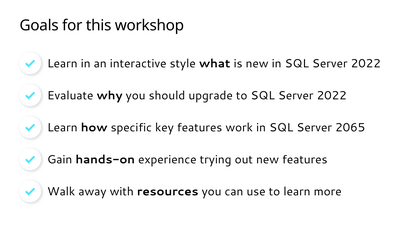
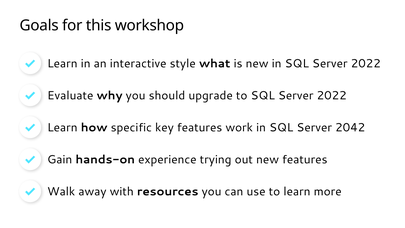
2065: 2065 -> 2042 (350, 127)
